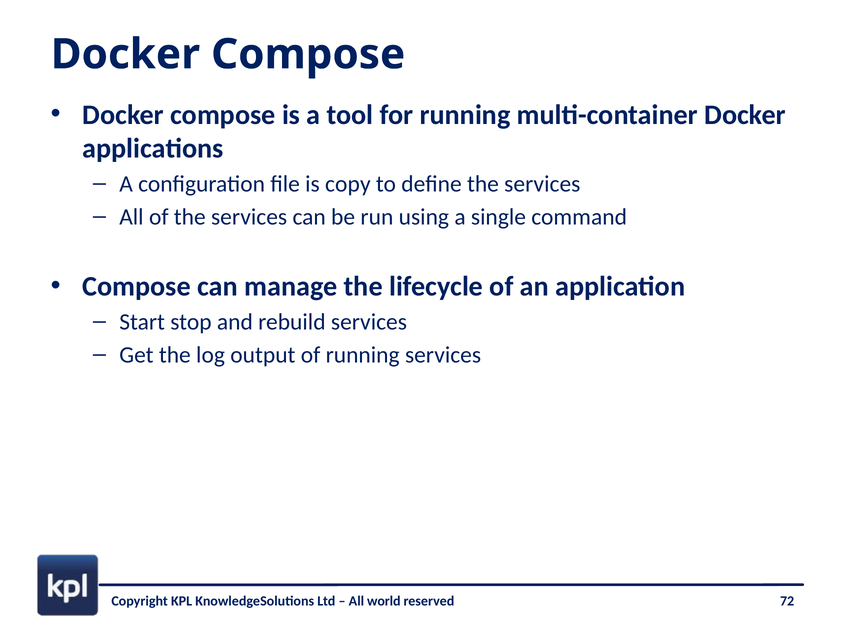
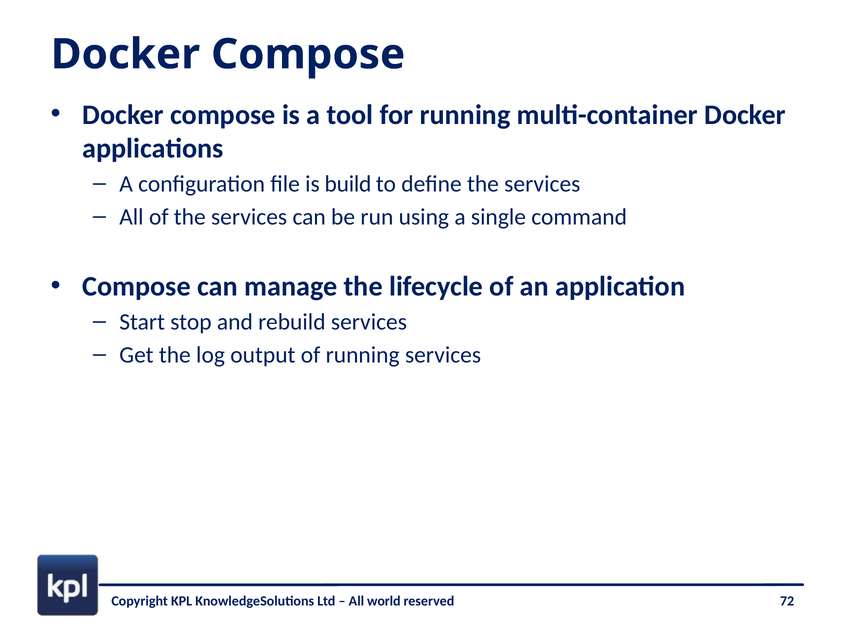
copy: copy -> build (348, 184)
